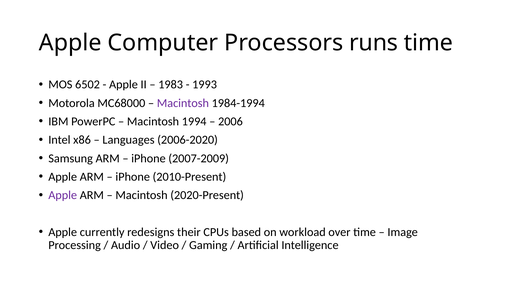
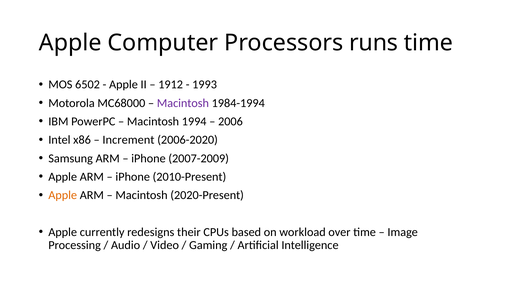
1983: 1983 -> 1912 (171, 85)
Languages: Languages -> Increment (128, 140)
Apple colour: purple -> orange (63, 195)
